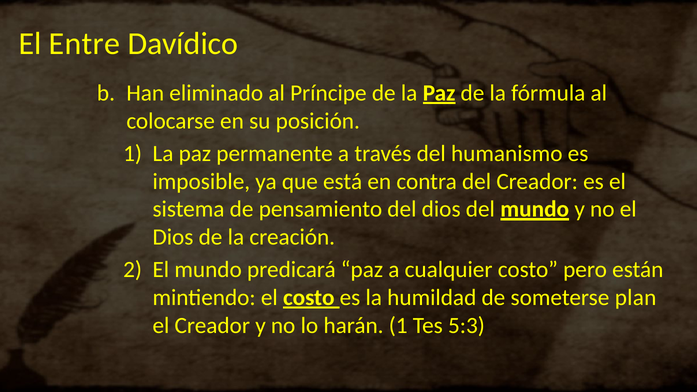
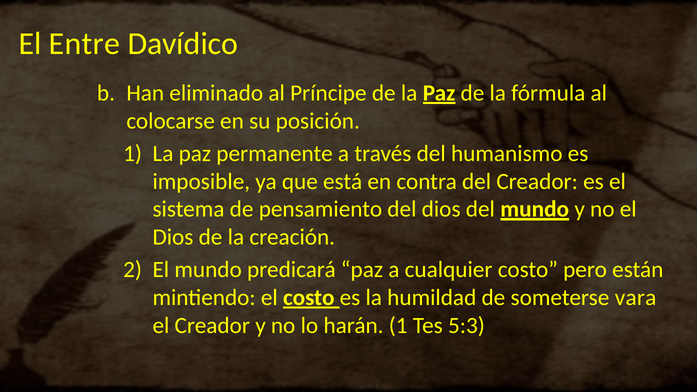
plan: plan -> vara (636, 298)
